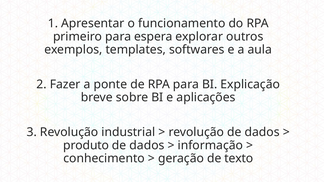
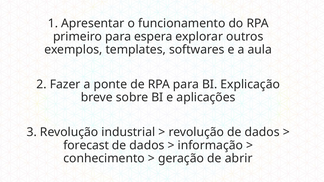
produto: produto -> forecast (86, 145)
texto: texto -> abrir (239, 159)
